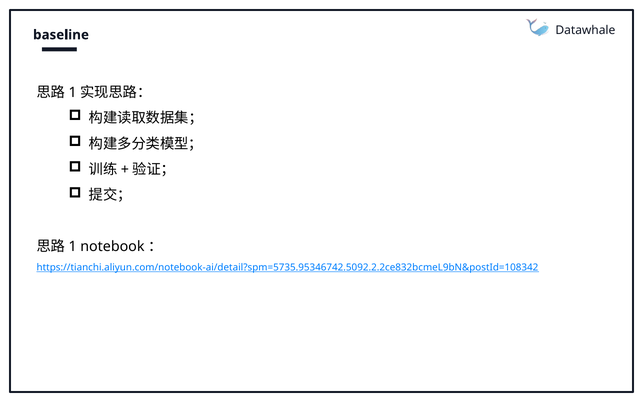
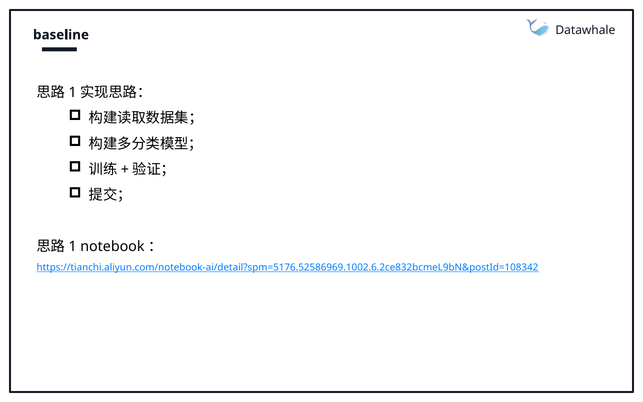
https://tianchi.aliyun.com/notebook-ai/detail?spm=5735.95346742.5092.2.2ce832bcmeL9bN&postId=108342: https://tianchi.aliyun.com/notebook-ai/detail?spm=5735.95346742.5092.2.2ce832bcmeL9bN&postId=108342 -> https://tianchi.aliyun.com/notebook-ai/detail?spm=5176.52586969.1002.6.2ce832bcmeL9bN&postId=108342 (287, 268)
